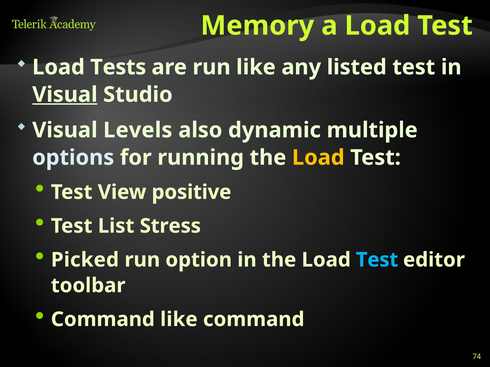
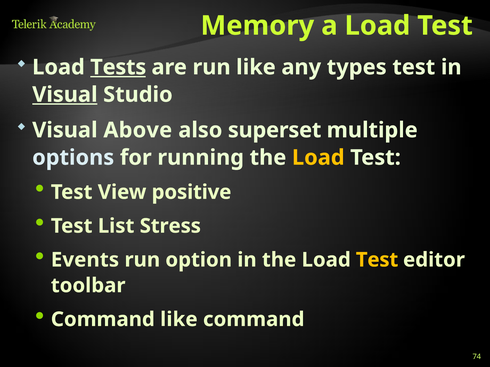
Tests underline: none -> present (118, 67)
listed: listed -> types (357, 67)
Levels: Levels -> Above (138, 130)
dynamic: dynamic -> superset (275, 130)
Picked: Picked -> Events (85, 260)
Test colour: light blue -> yellow (377, 260)
